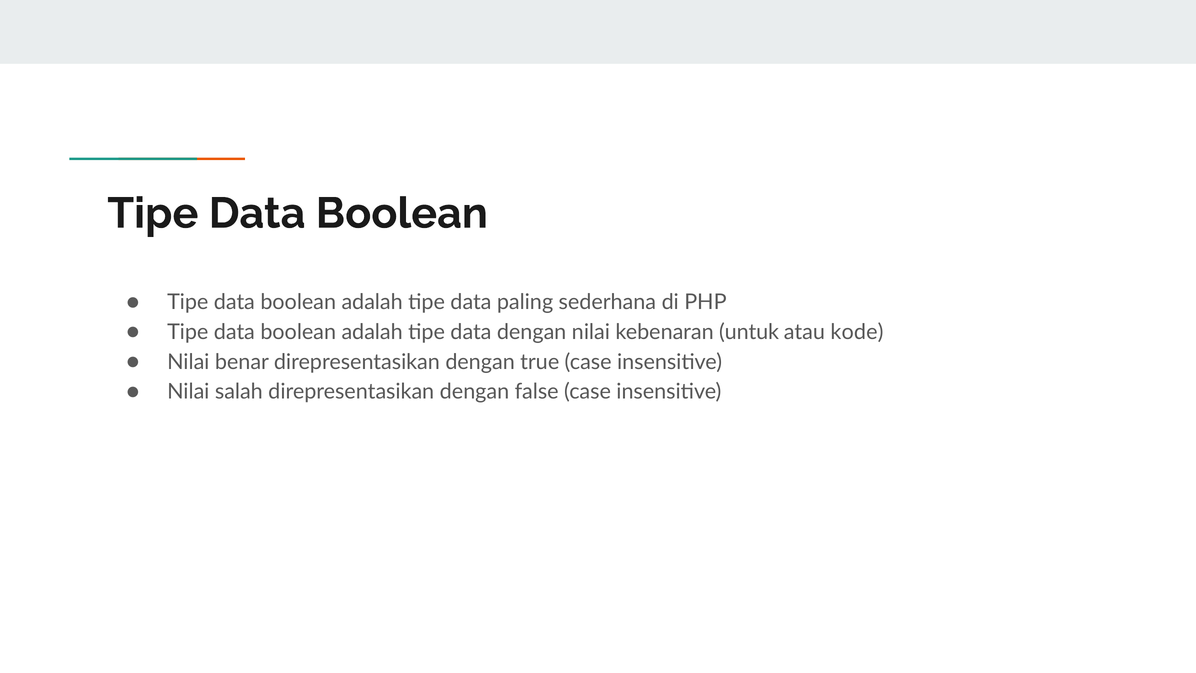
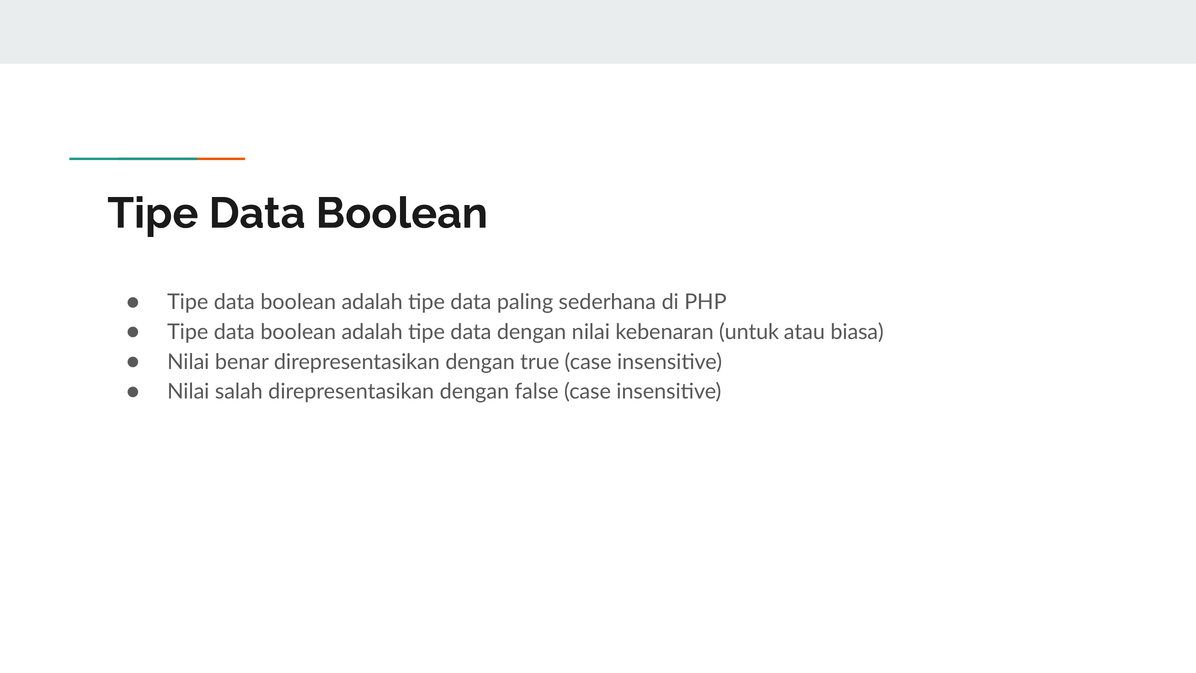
kode: kode -> biasa (857, 332)
